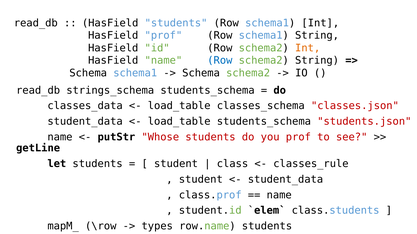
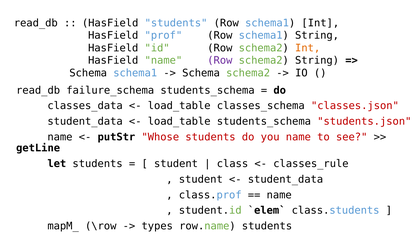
Row colour: blue -> purple (220, 61)
strings_schema: strings_schema -> failure_schema (110, 91)
you prof: prof -> name (298, 137)
